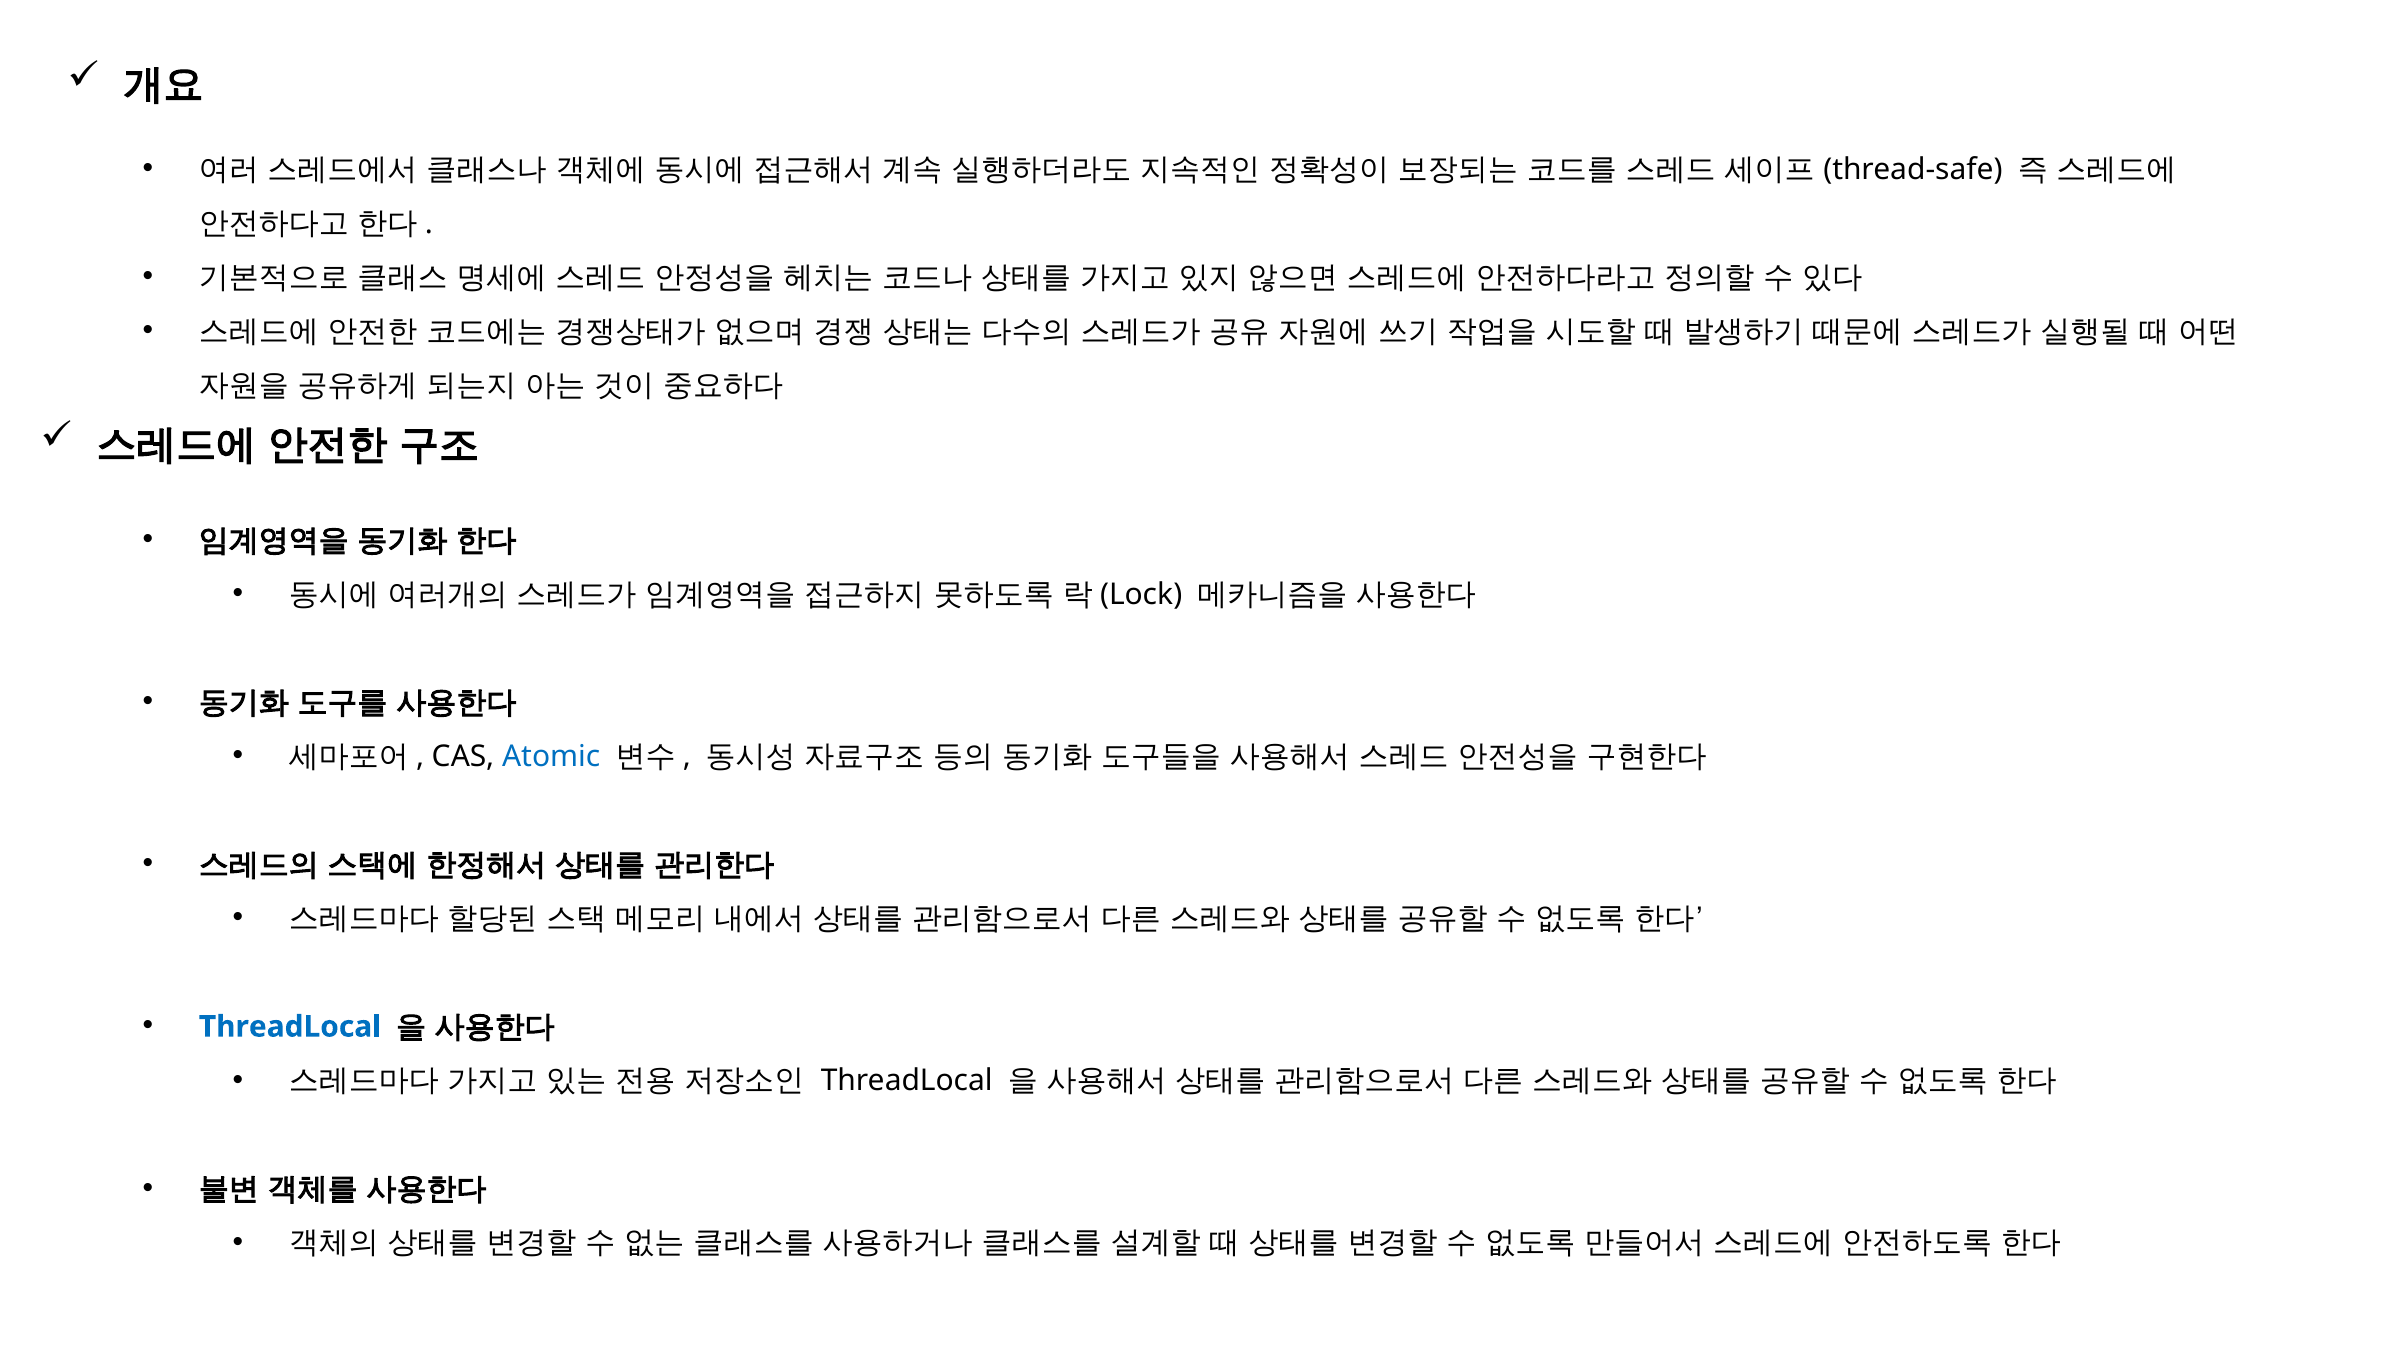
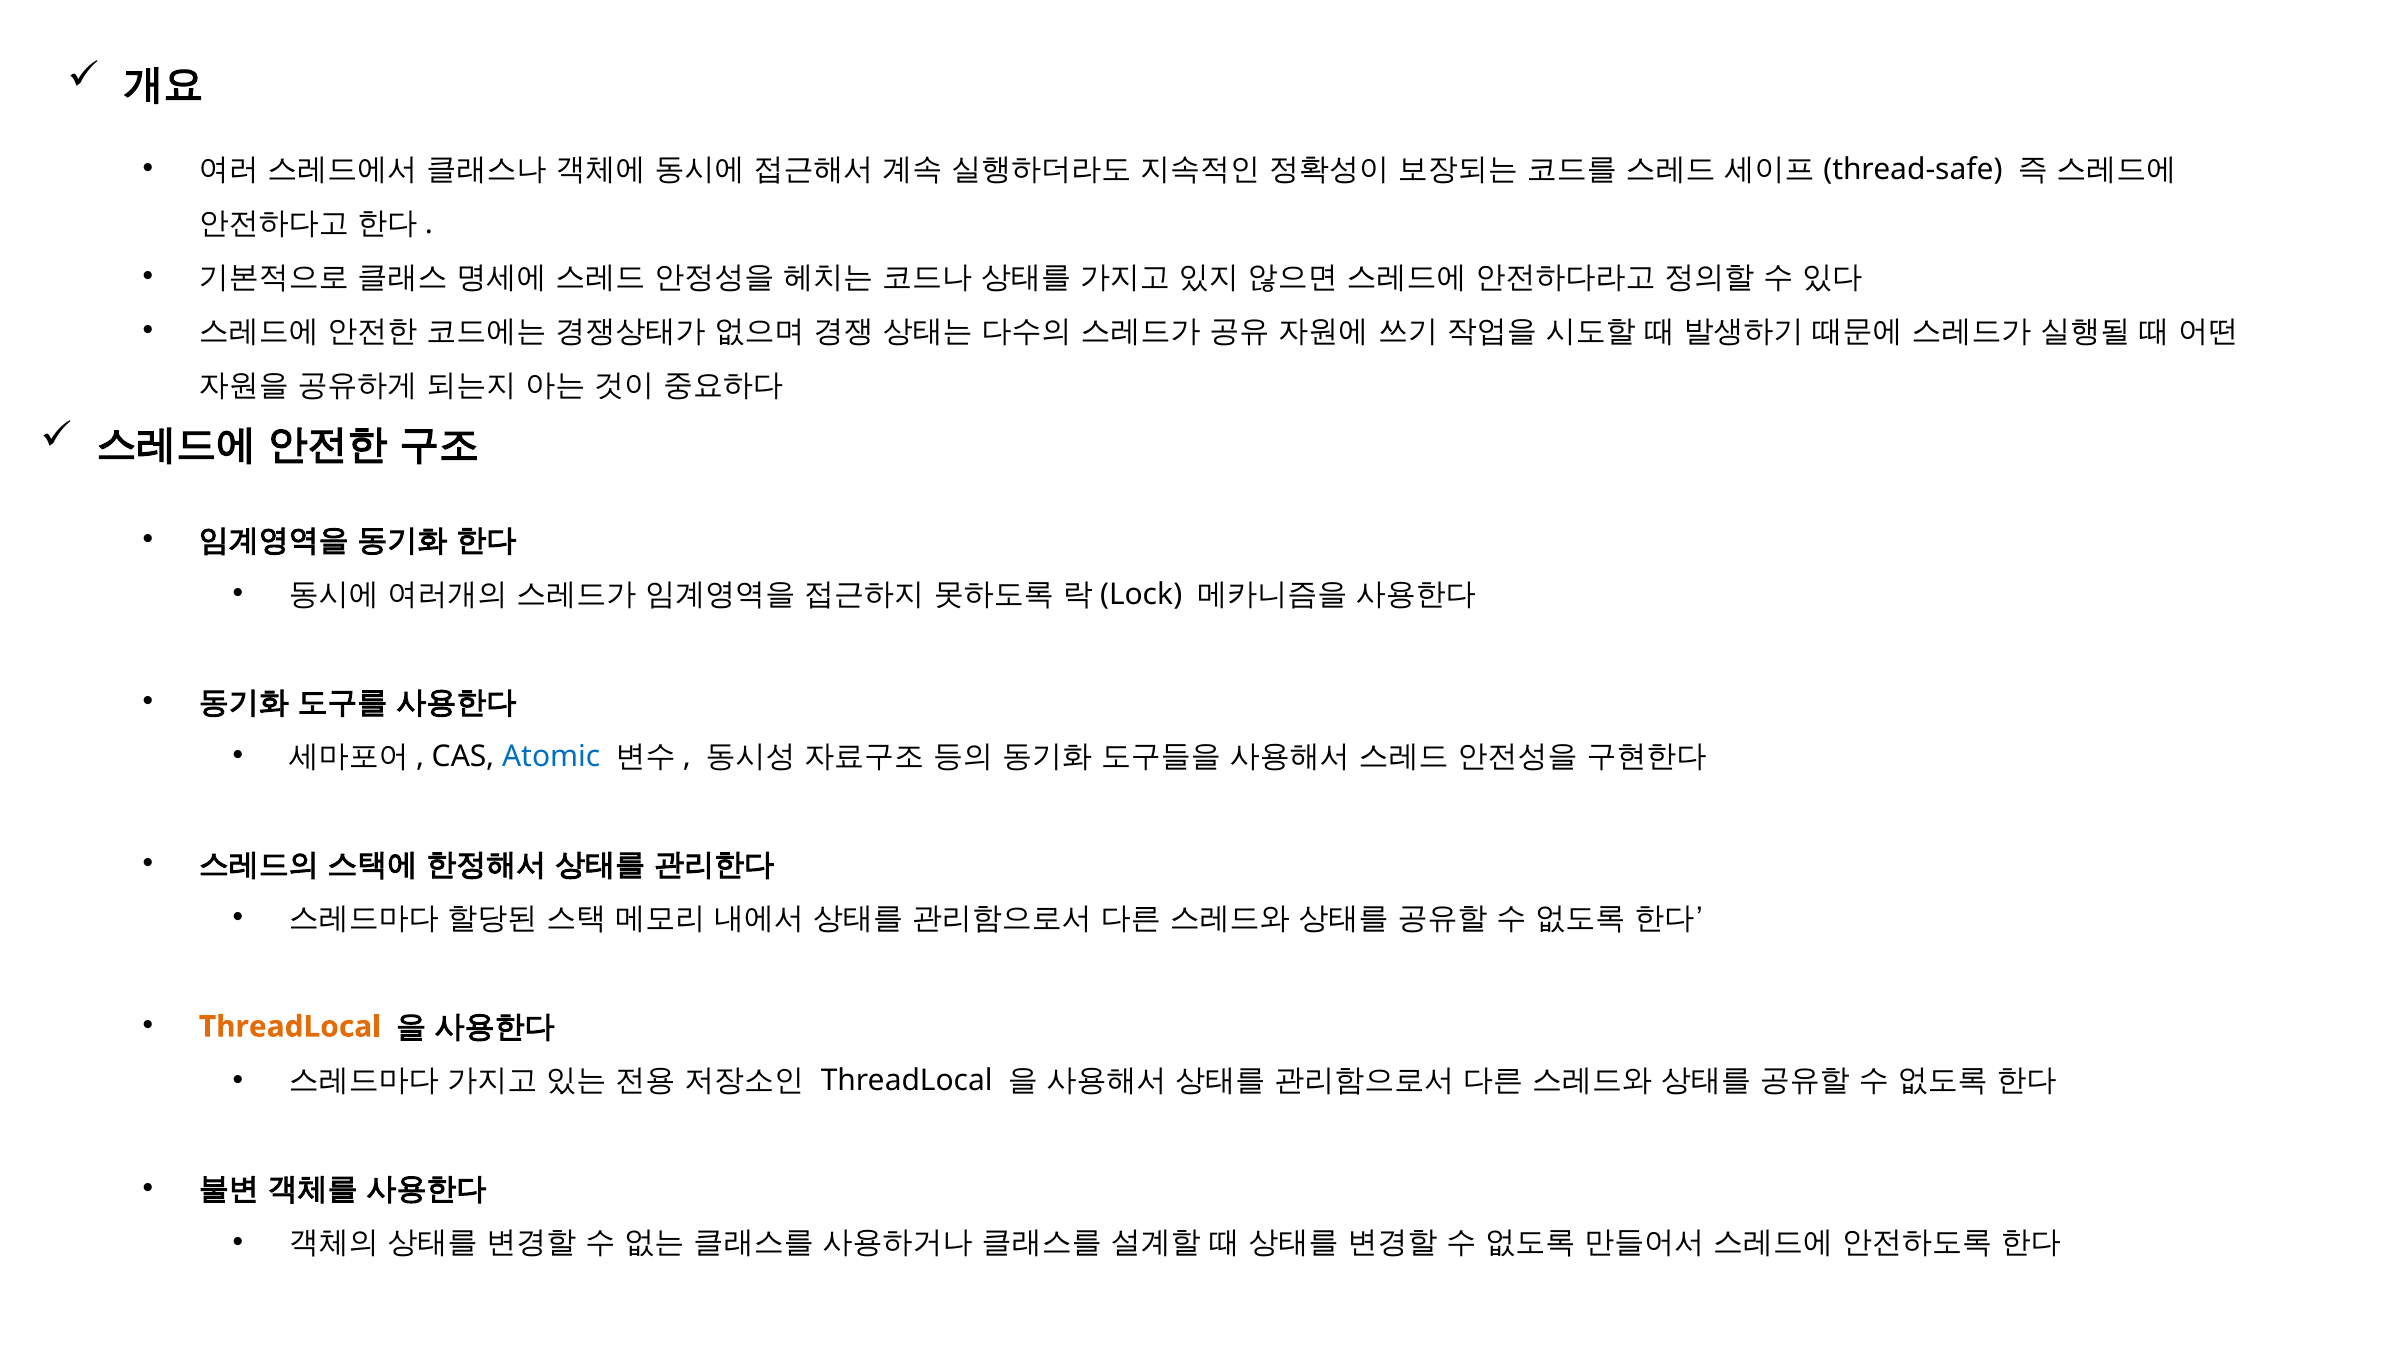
ThreadLocal colour: blue -> orange (290, 1026)
